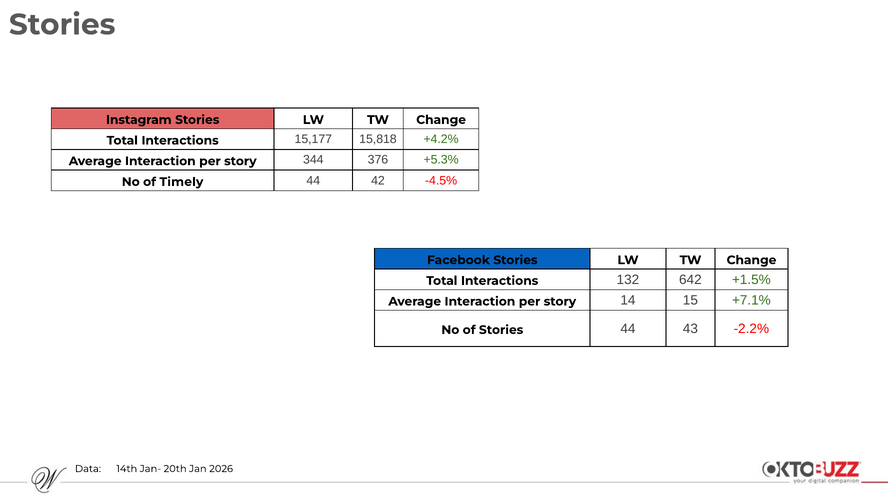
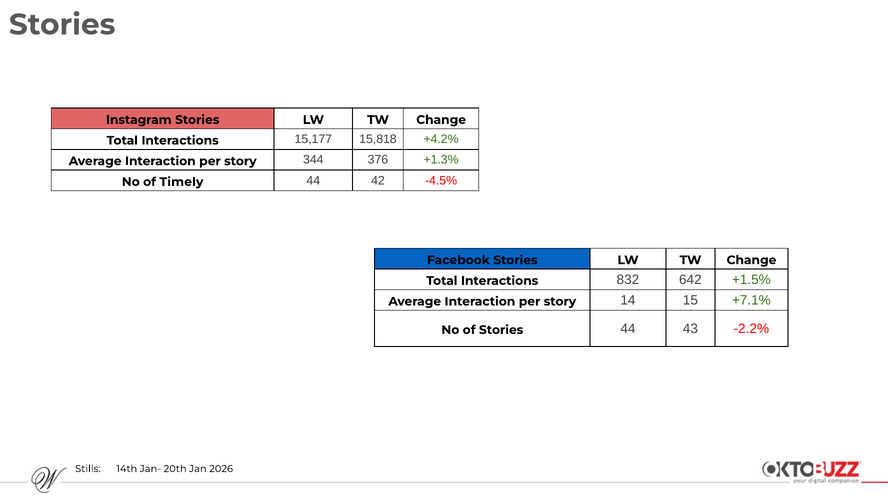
+5.3%: +5.3% -> +1.3% (441, 160)
132: 132 -> 832 (628, 280)
Data: Data -> Stills (88, 469)
